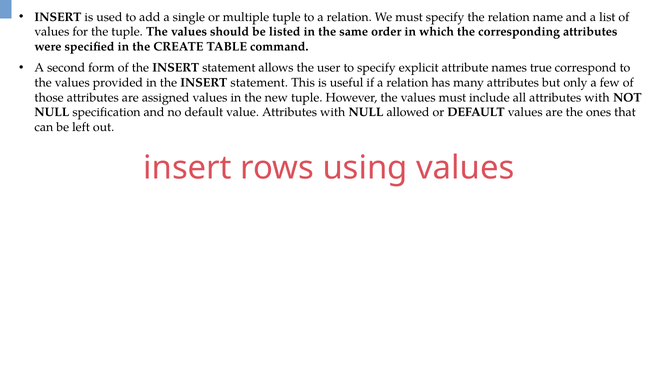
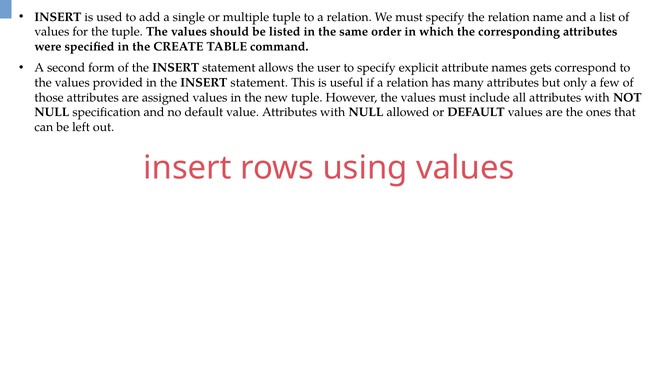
true: true -> gets (541, 68)
